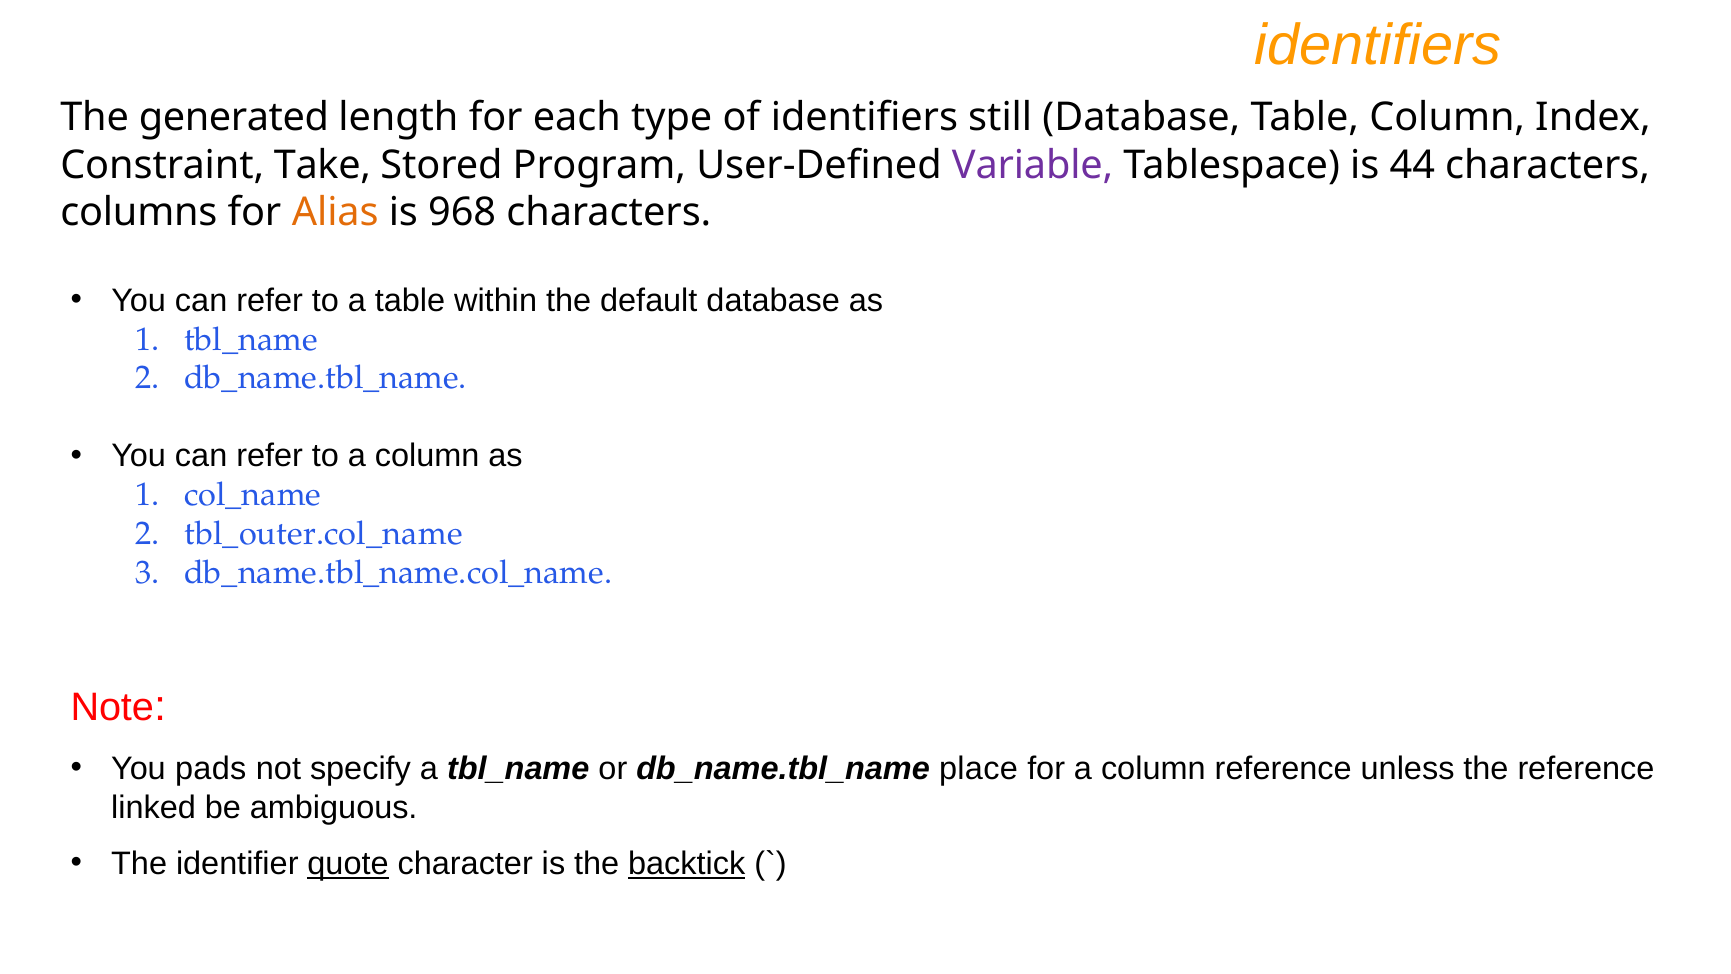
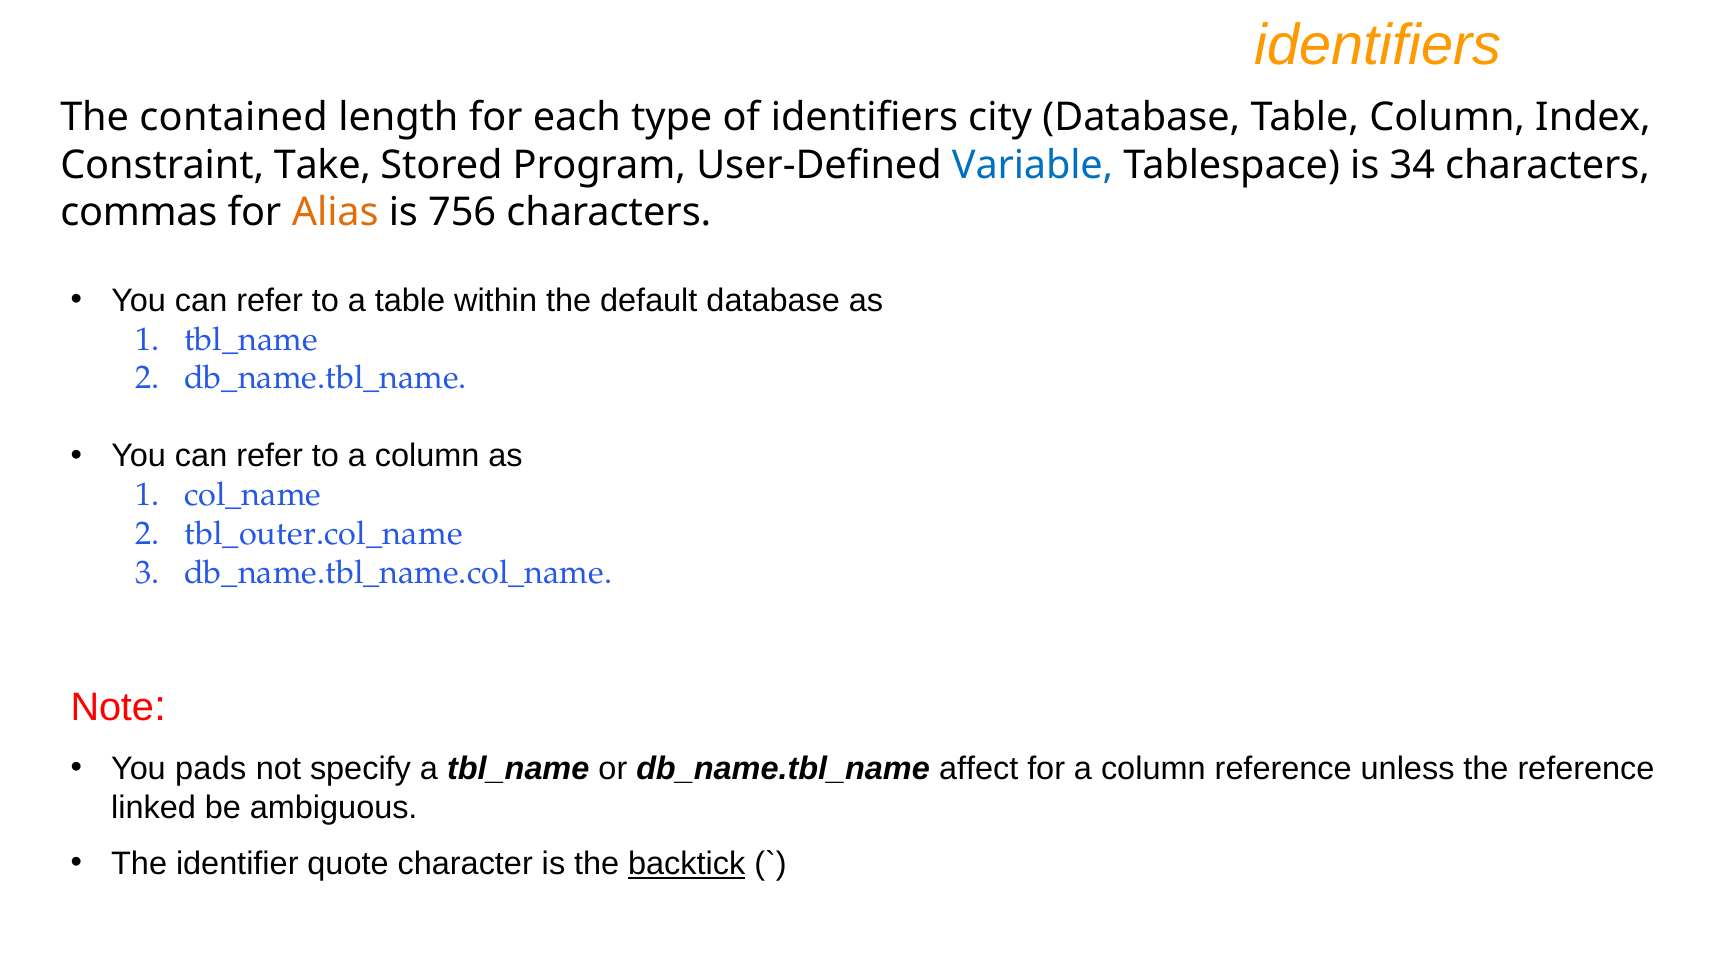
generated: generated -> contained (234, 117)
still: still -> city (1000, 117)
Variable colour: purple -> blue (1033, 165)
44: 44 -> 34 (1412, 165)
columns: columns -> commas (139, 213)
968: 968 -> 756 (462, 213)
place: place -> affect (979, 768)
quote underline: present -> none (348, 863)
